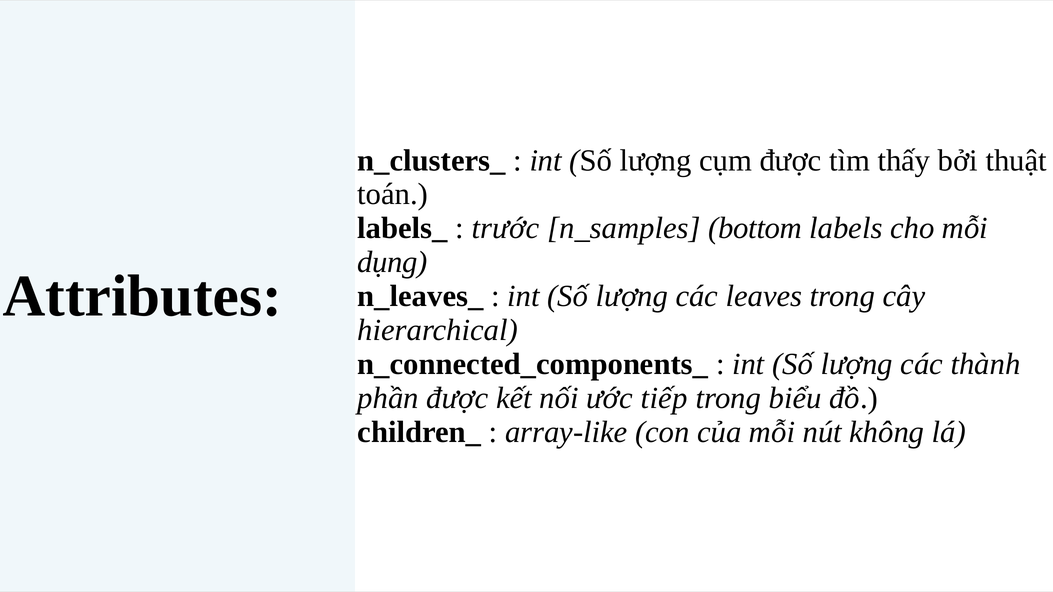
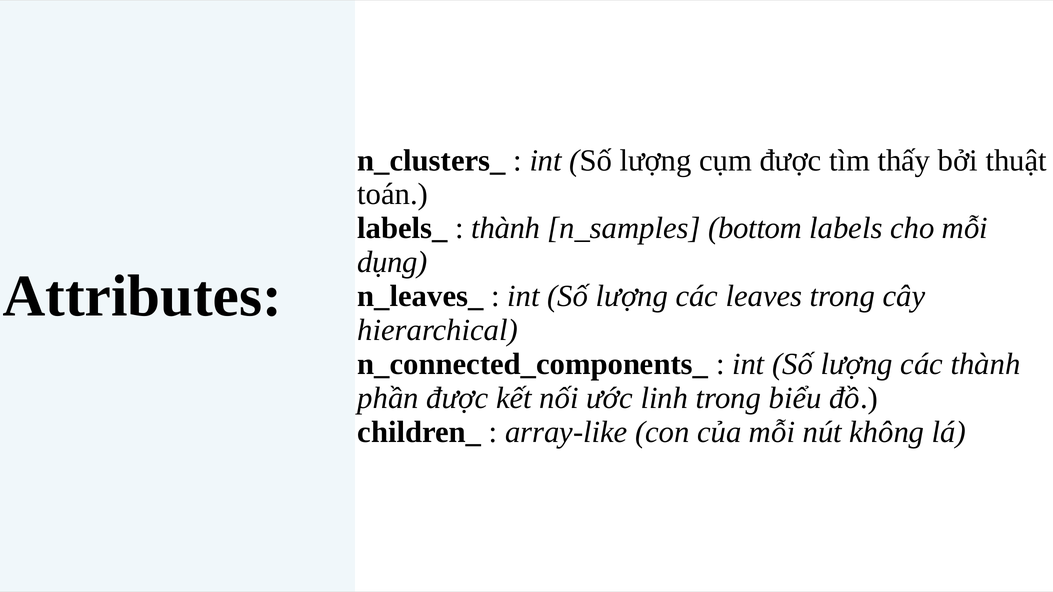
trước: trước -> thành (506, 228)
tiếp: tiếp -> linh (664, 398)
